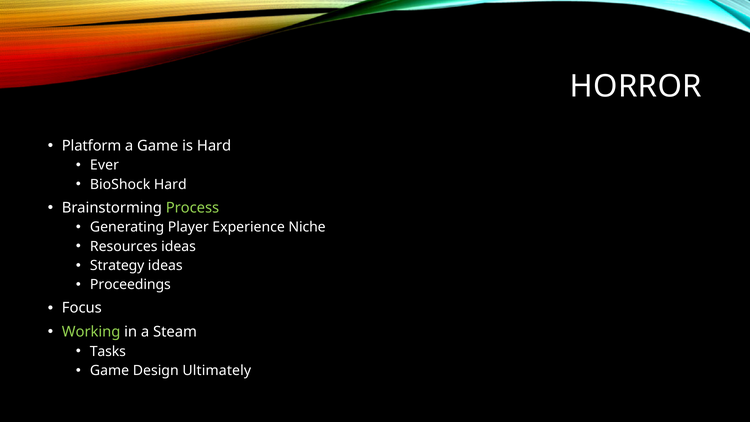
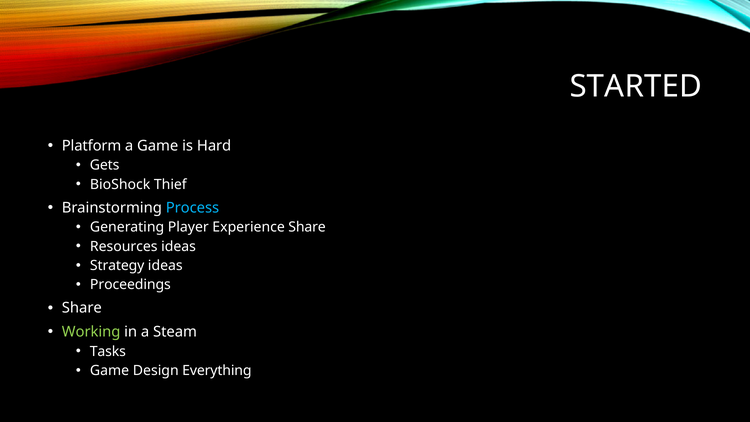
HORROR: HORROR -> STARTED (636, 87)
Ever: Ever -> Gets (105, 165)
BioShock Hard: Hard -> Thief (170, 184)
Process colour: light green -> light blue (192, 208)
Experience Niche: Niche -> Share (307, 227)
Focus: Focus -> Share (82, 308)
Ultimately: Ultimately -> Everything (217, 370)
